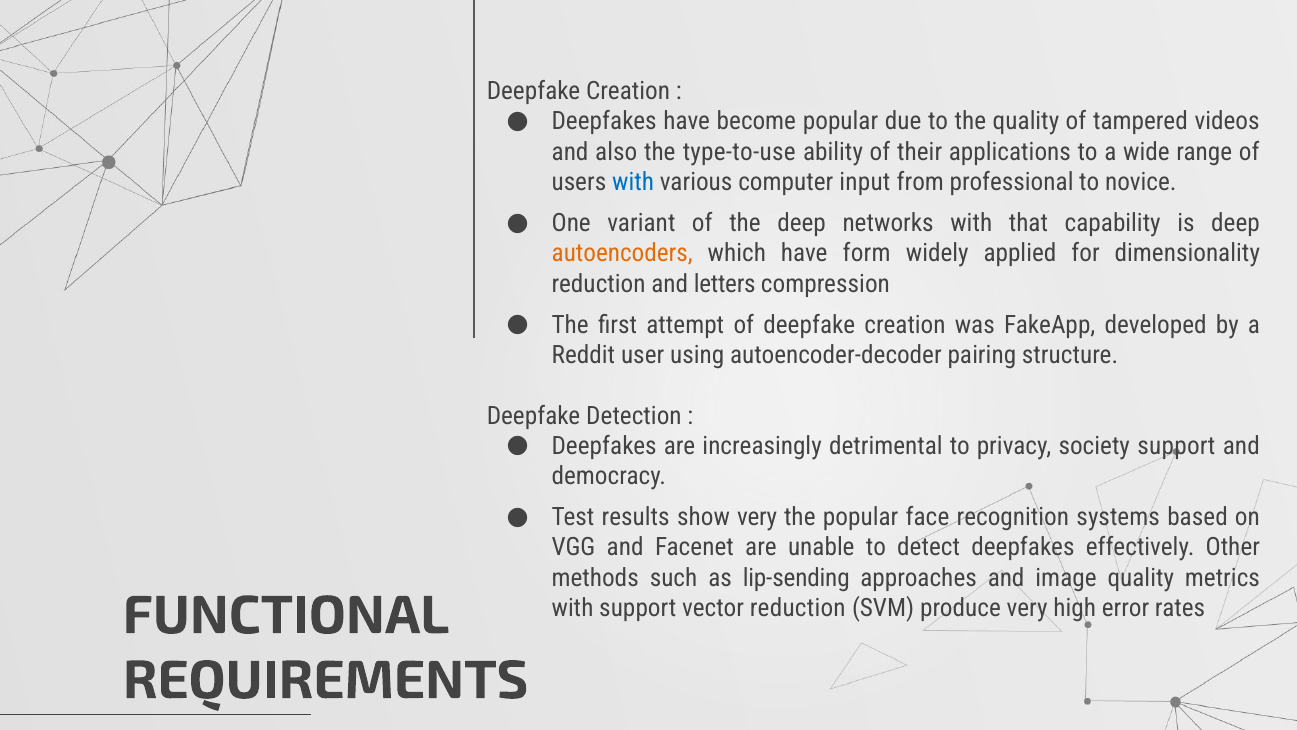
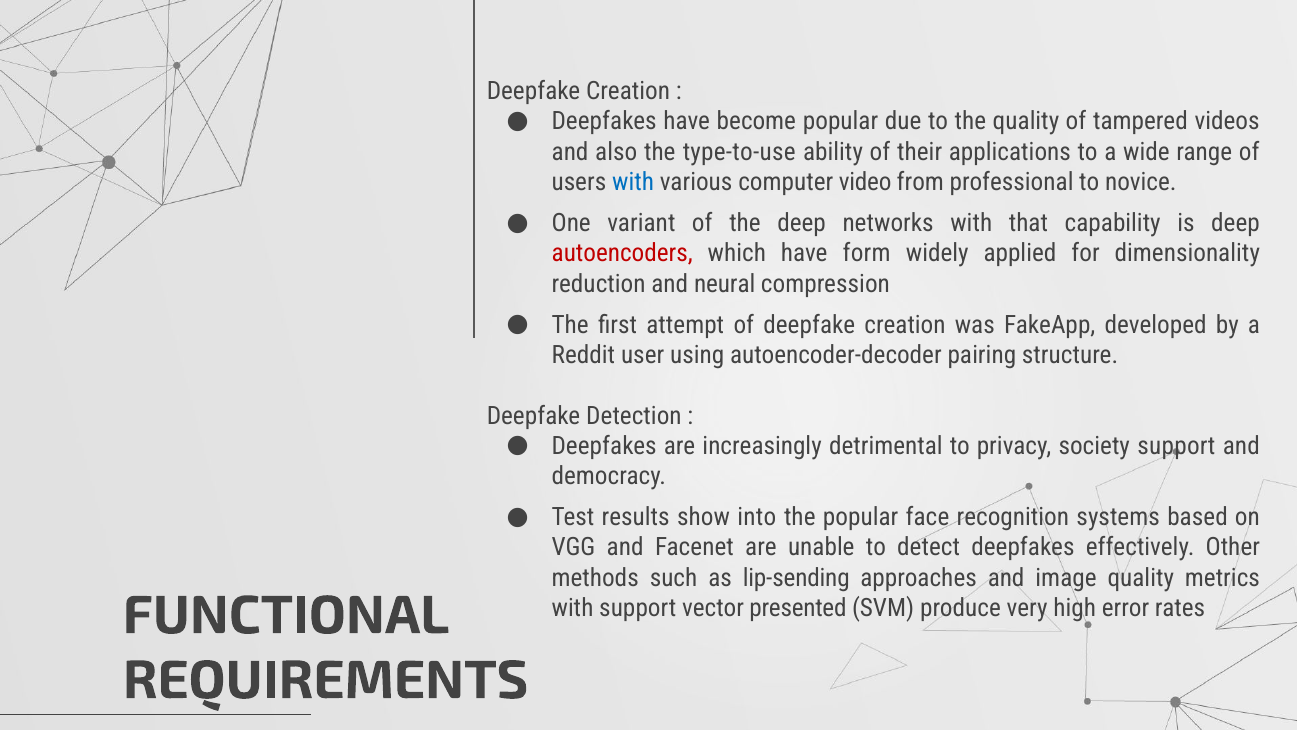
input: input -> video (865, 182)
autoencoders colour: orange -> red (622, 253)
letters: letters -> neural (725, 284)
show very: very -> into (757, 517)
vector reduction: reduction -> presented (798, 608)
